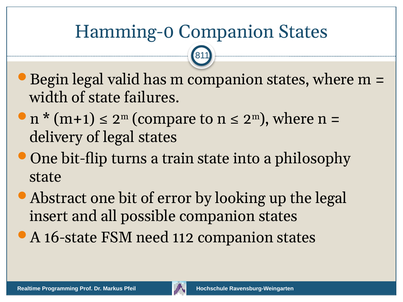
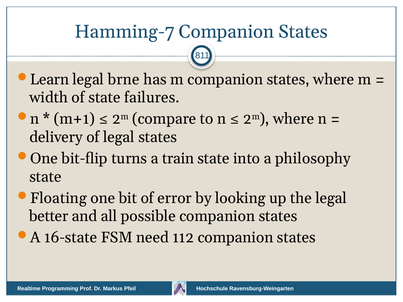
Hamming-0: Hamming-0 -> Hamming-7 (125, 32)
Begin: Begin -> Learn (50, 79)
valid: valid -> brne (124, 79)
Abstract: Abstract -> Floating (59, 198)
insert: insert -> better (49, 216)
